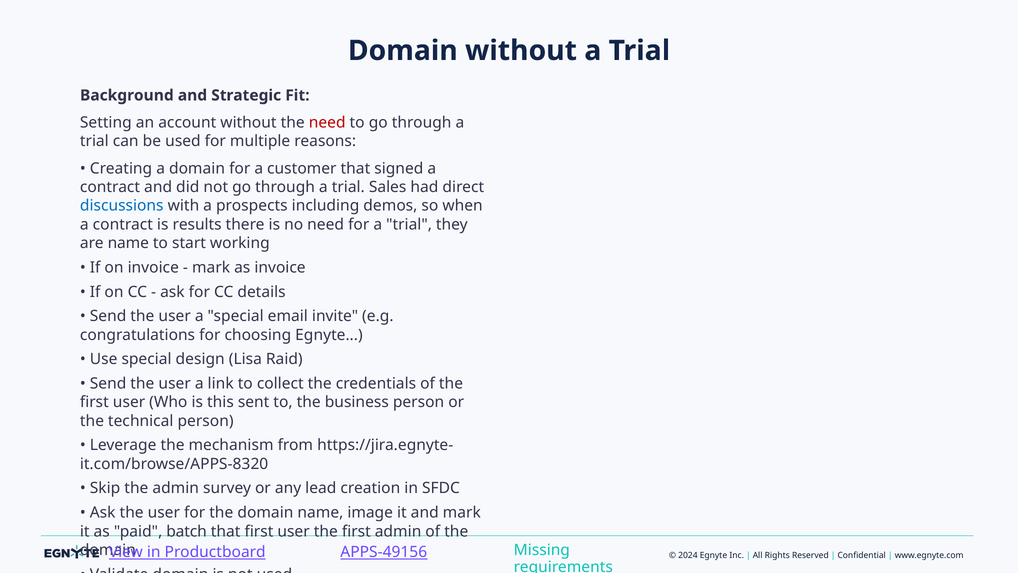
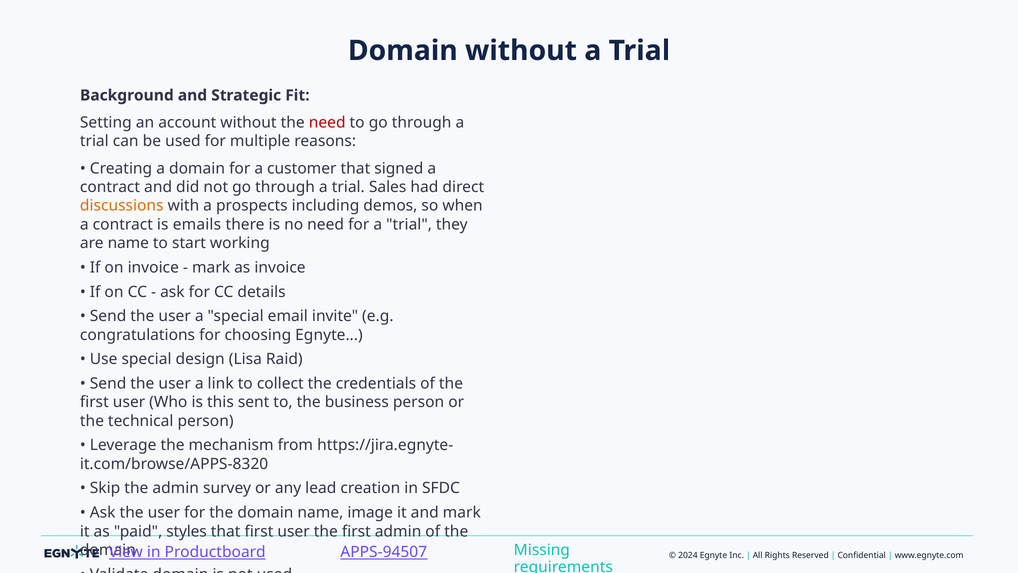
discussions colour: blue -> orange (122, 206)
results: results -> emails (197, 224)
batch: batch -> styles (187, 531)
APPS-49156: APPS-49156 -> APPS-94507 (384, 552)
